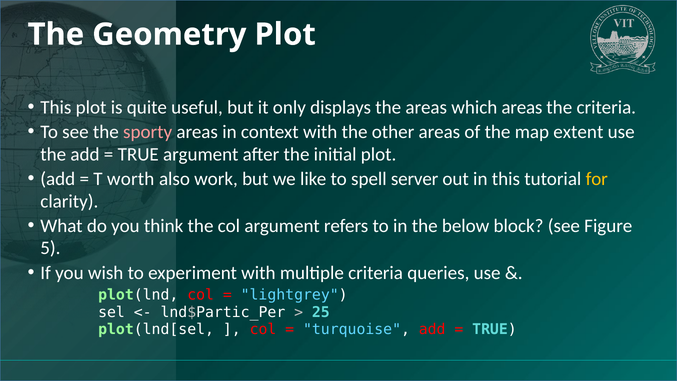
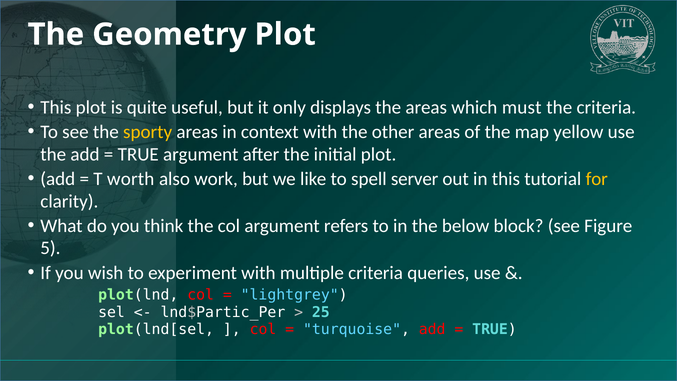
which areas: areas -> must (522, 107)
sporty colour: pink -> yellow (148, 132)
extent: extent -> yellow (578, 132)
